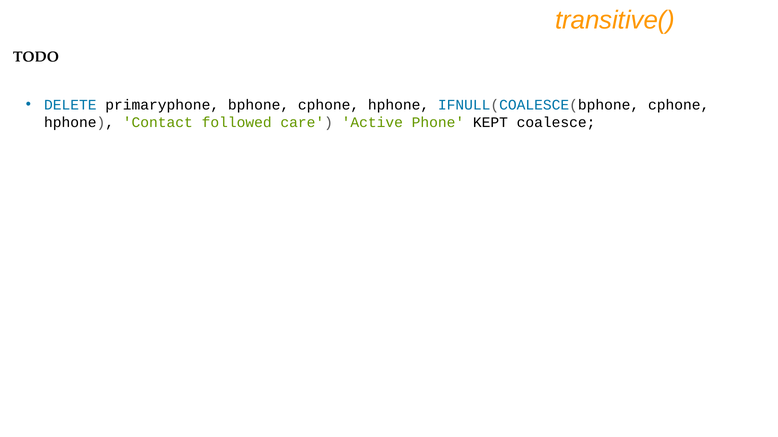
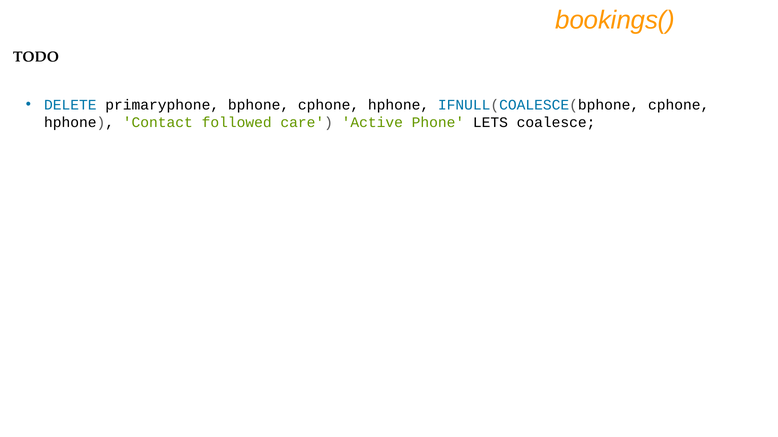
transitive(: transitive( -> bookings( (615, 20)
KEPT: KEPT -> LETS (490, 123)
